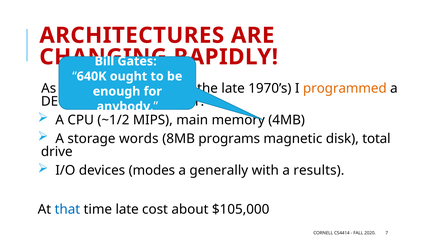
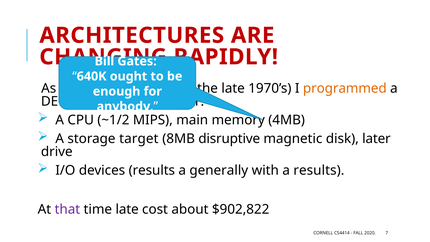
words: words -> target (139, 139)
programs: programs -> disruptive (229, 139)
total: total -> later (376, 139)
devices modes: modes -> results (152, 170)
that colour: blue -> purple (67, 209)
$105,000: $105,000 -> $902,822 (241, 209)
